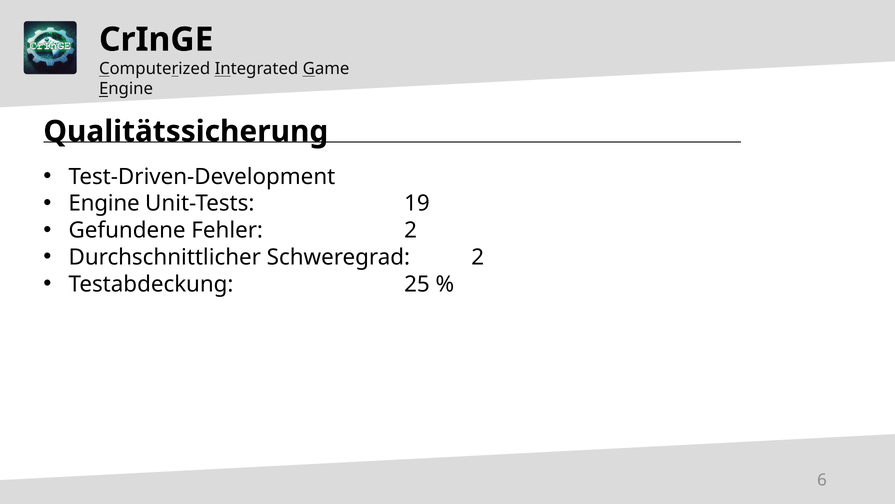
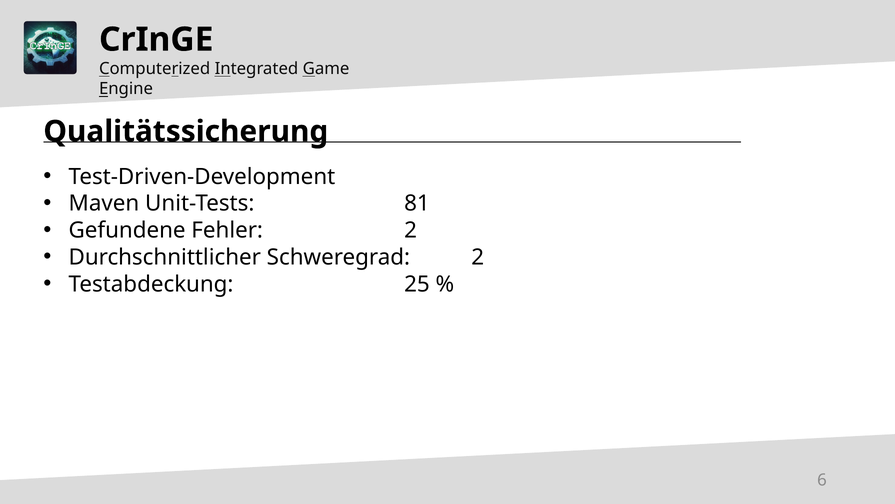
Engine: Engine -> Maven (104, 203)
19: 19 -> 81 (417, 203)
